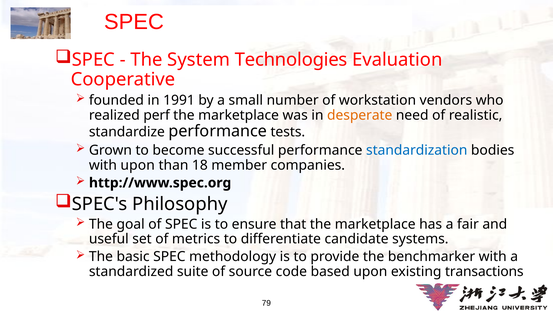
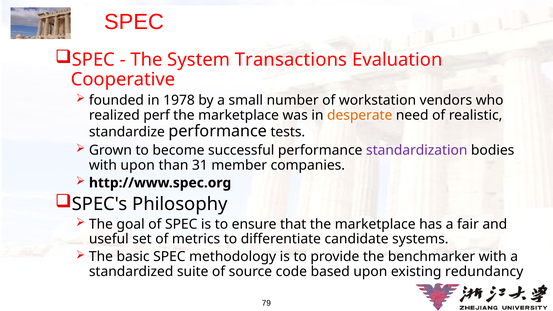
Technologies: Technologies -> Transactions (291, 60)
1991: 1991 -> 1978 (179, 100)
standardization colour: blue -> purple (417, 150)
18: 18 -> 31 (200, 165)
transactions: transactions -> redundancy (484, 272)
